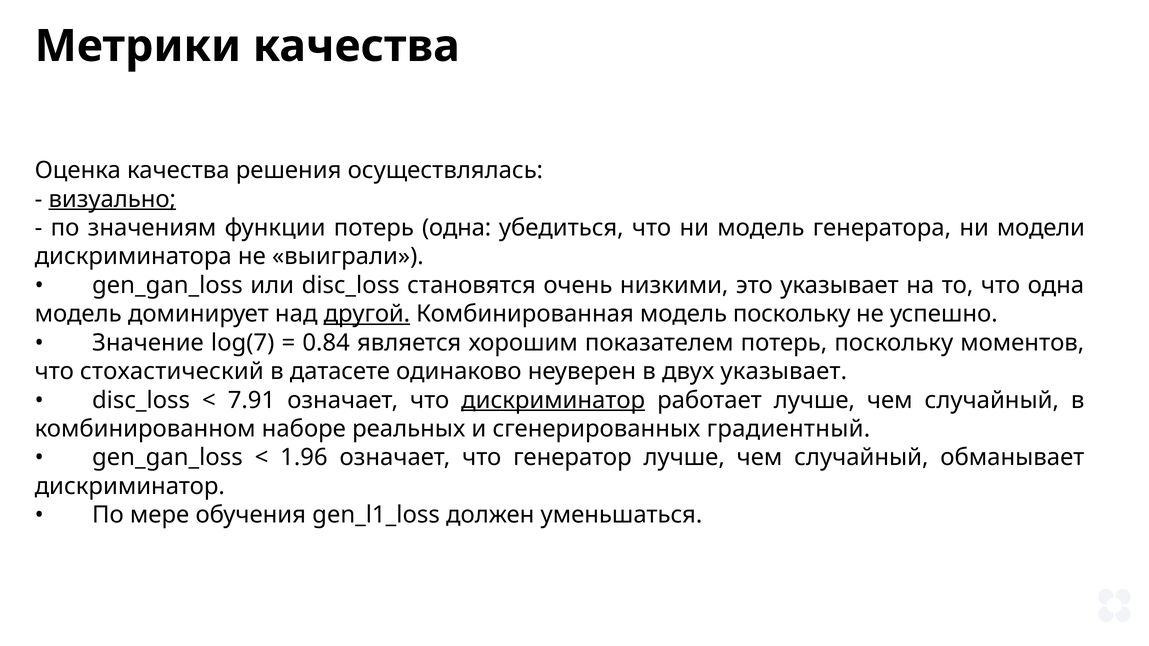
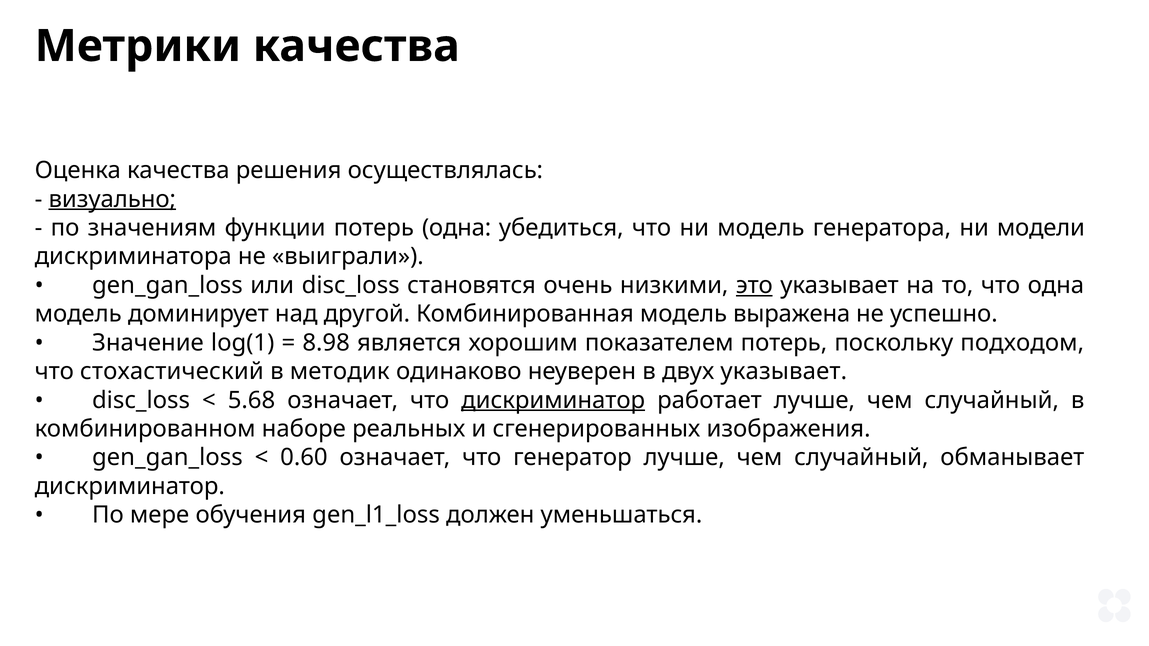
это underline: none -> present (754, 285)
другой underline: present -> none (367, 314)
модель поскольку: поскольку -> выражена (792, 314)
log(7: log(7 -> log(1 (243, 343)
0.84: 0.84 -> 8.98 (326, 343)
моментов: моментов -> подходом (1022, 343)
датасете: датасете -> методик (340, 372)
7.91: 7.91 -> 5.68 (252, 400)
градиентный: градиентный -> изображения (789, 429)
1.96: 1.96 -> 0.60 (304, 458)
